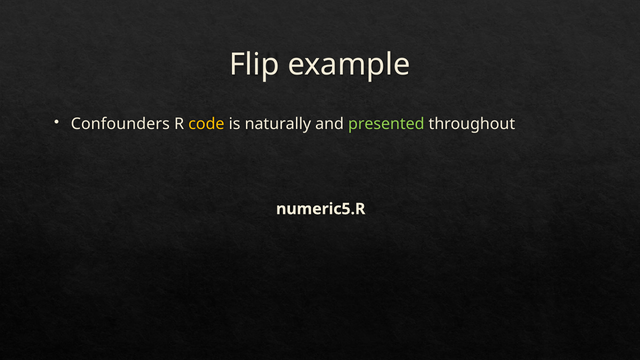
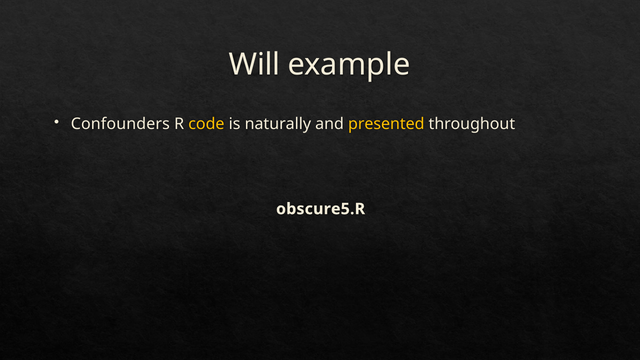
Flip: Flip -> Will (255, 65)
presented colour: light green -> yellow (386, 124)
numeric5.R: numeric5.R -> obscure5.R (321, 209)
